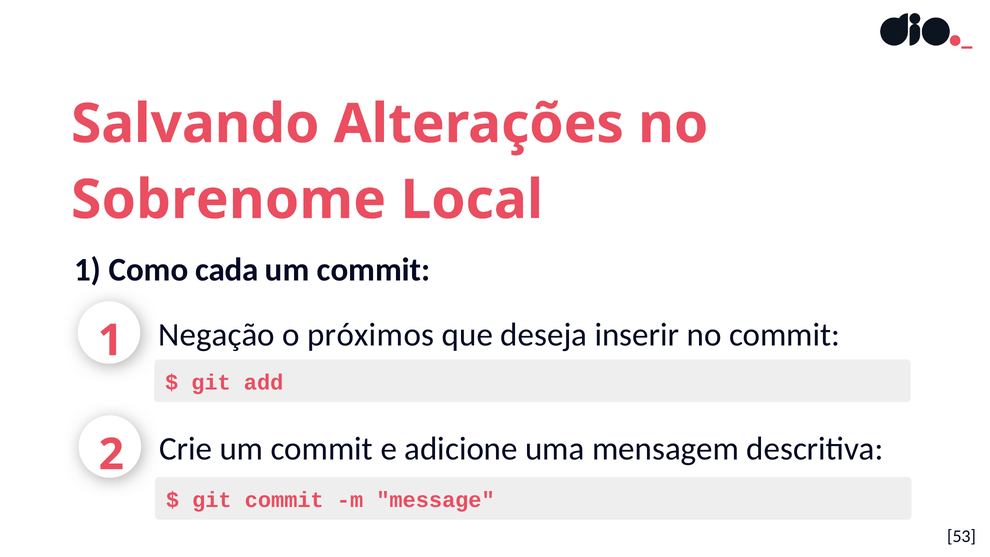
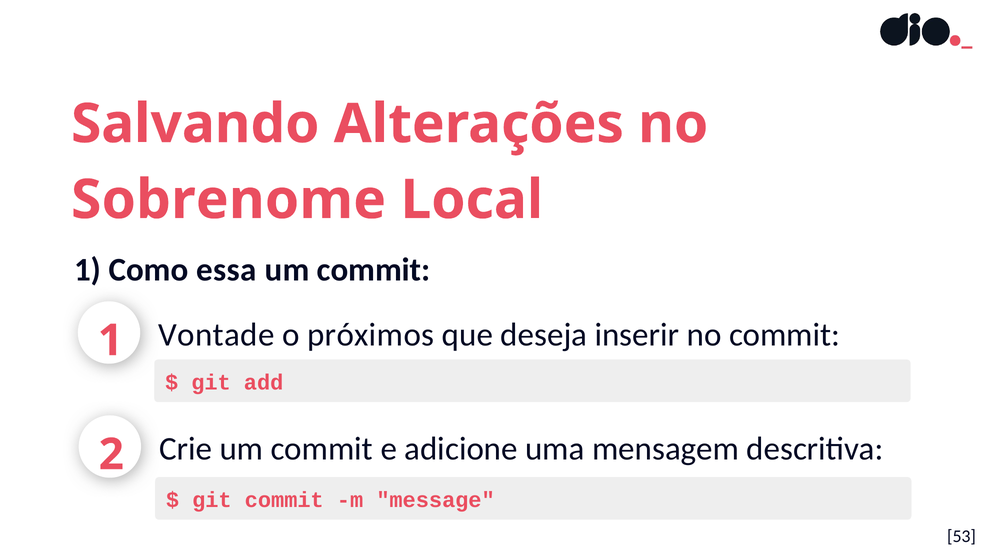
cada: cada -> essa (226, 270)
Negação: Negação -> Vontade (216, 335)
